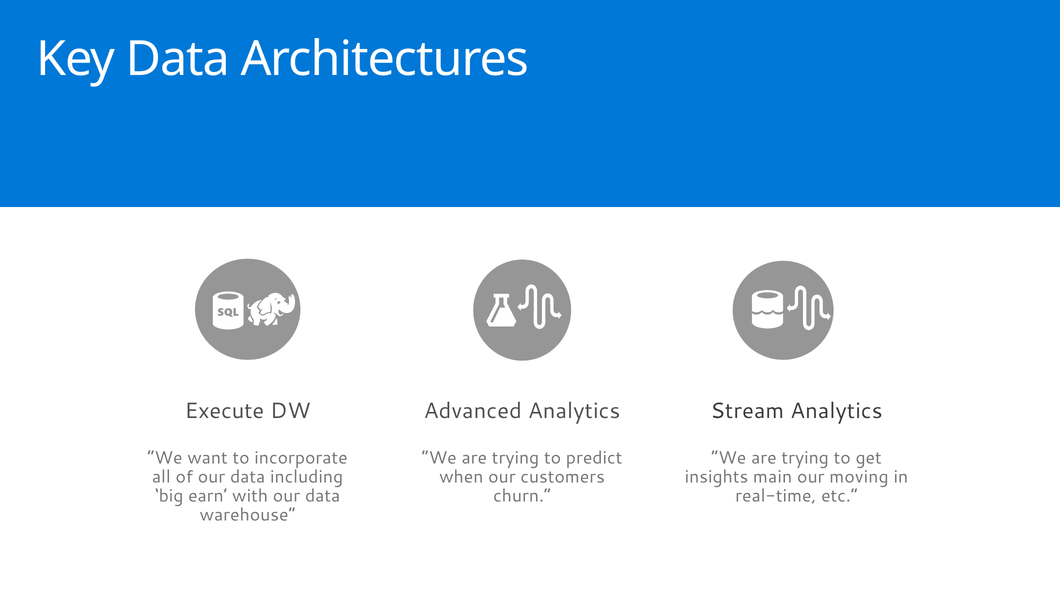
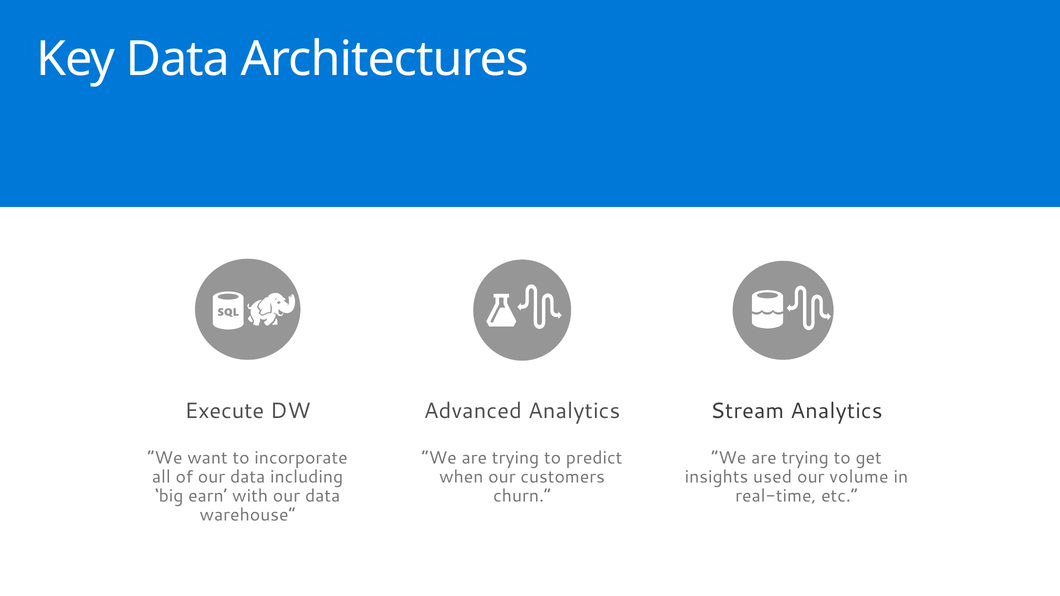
main: main -> used (773, 477)
moving: moving -> volume (859, 477)
